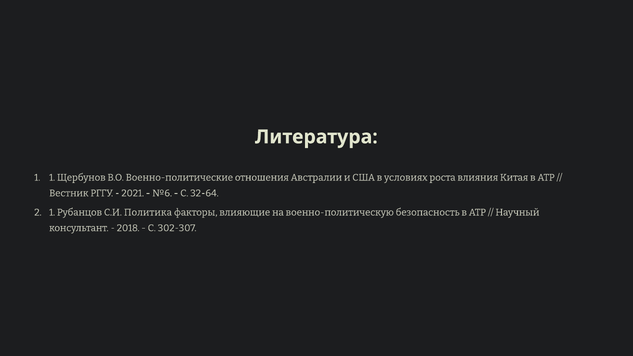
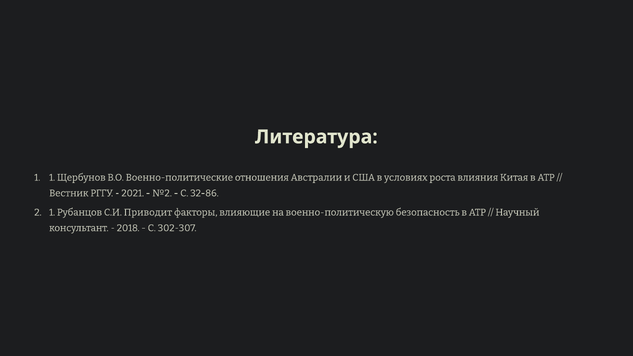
№6: №6 -> №2 (162, 193)
32-64: 32-64 -> 32-86 (204, 193)
Политика: Политика -> Приводит (148, 212)
